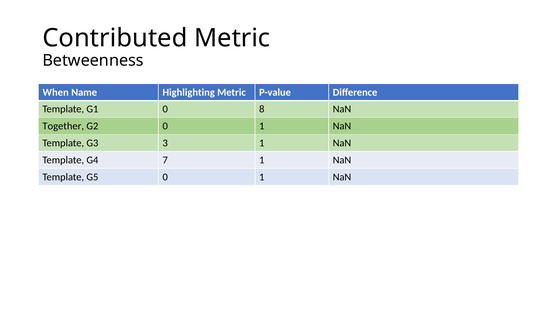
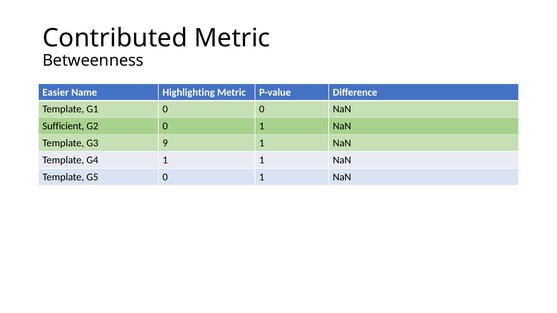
When: When -> Easier (56, 92)
0 8: 8 -> 0 (262, 109)
Together: Together -> Sufficient (63, 126)
3: 3 -> 9 (165, 143)
G4 7: 7 -> 1 (165, 160)
